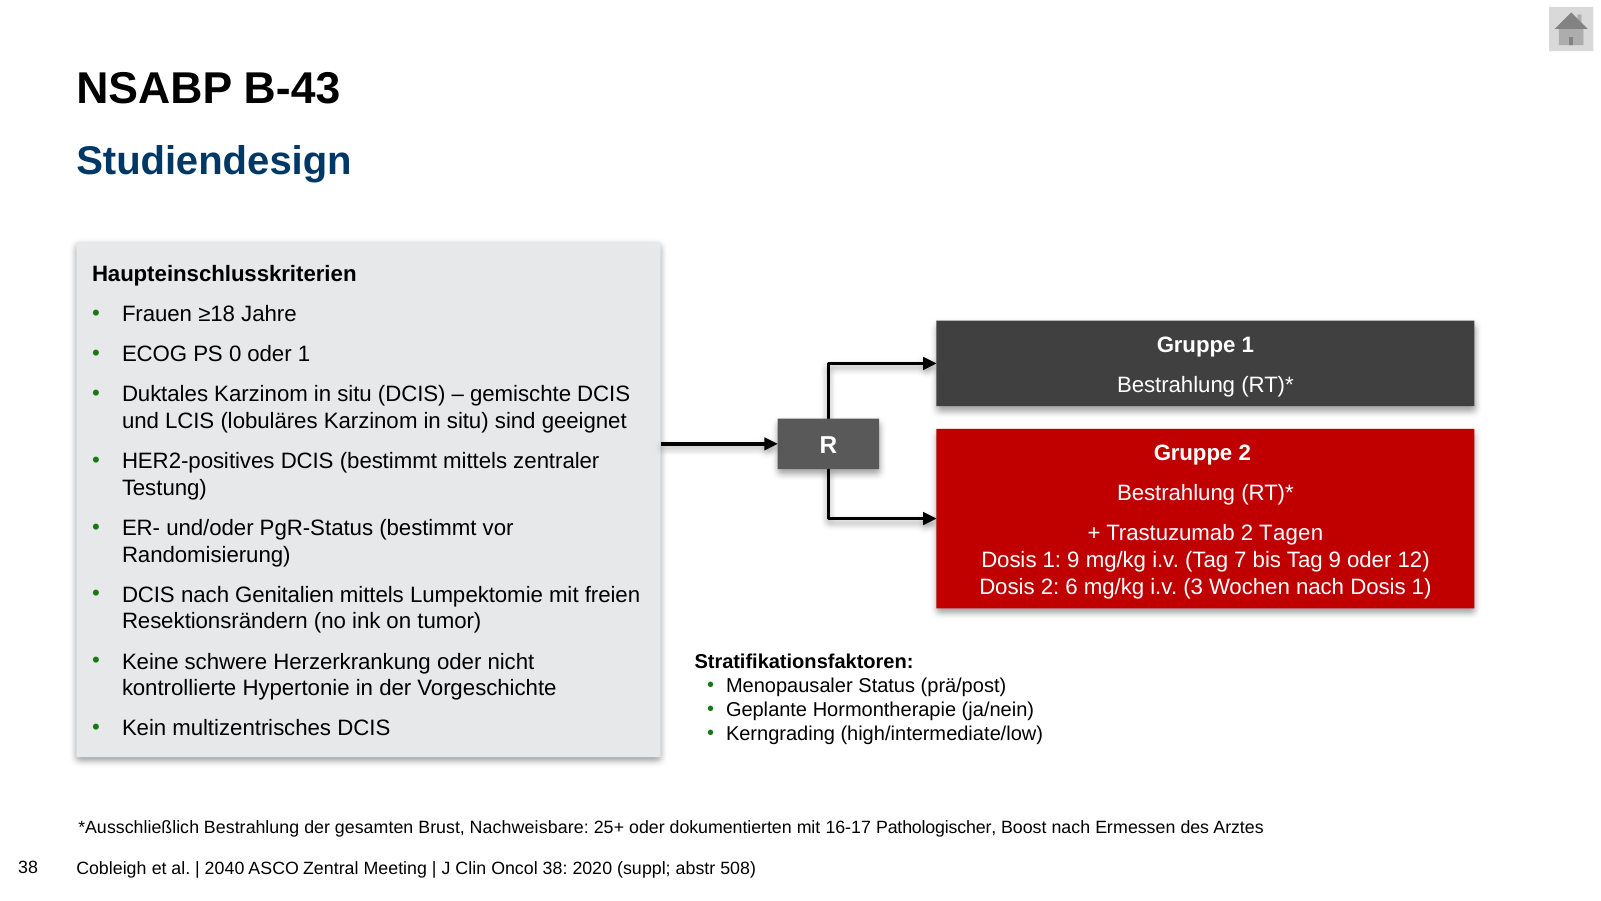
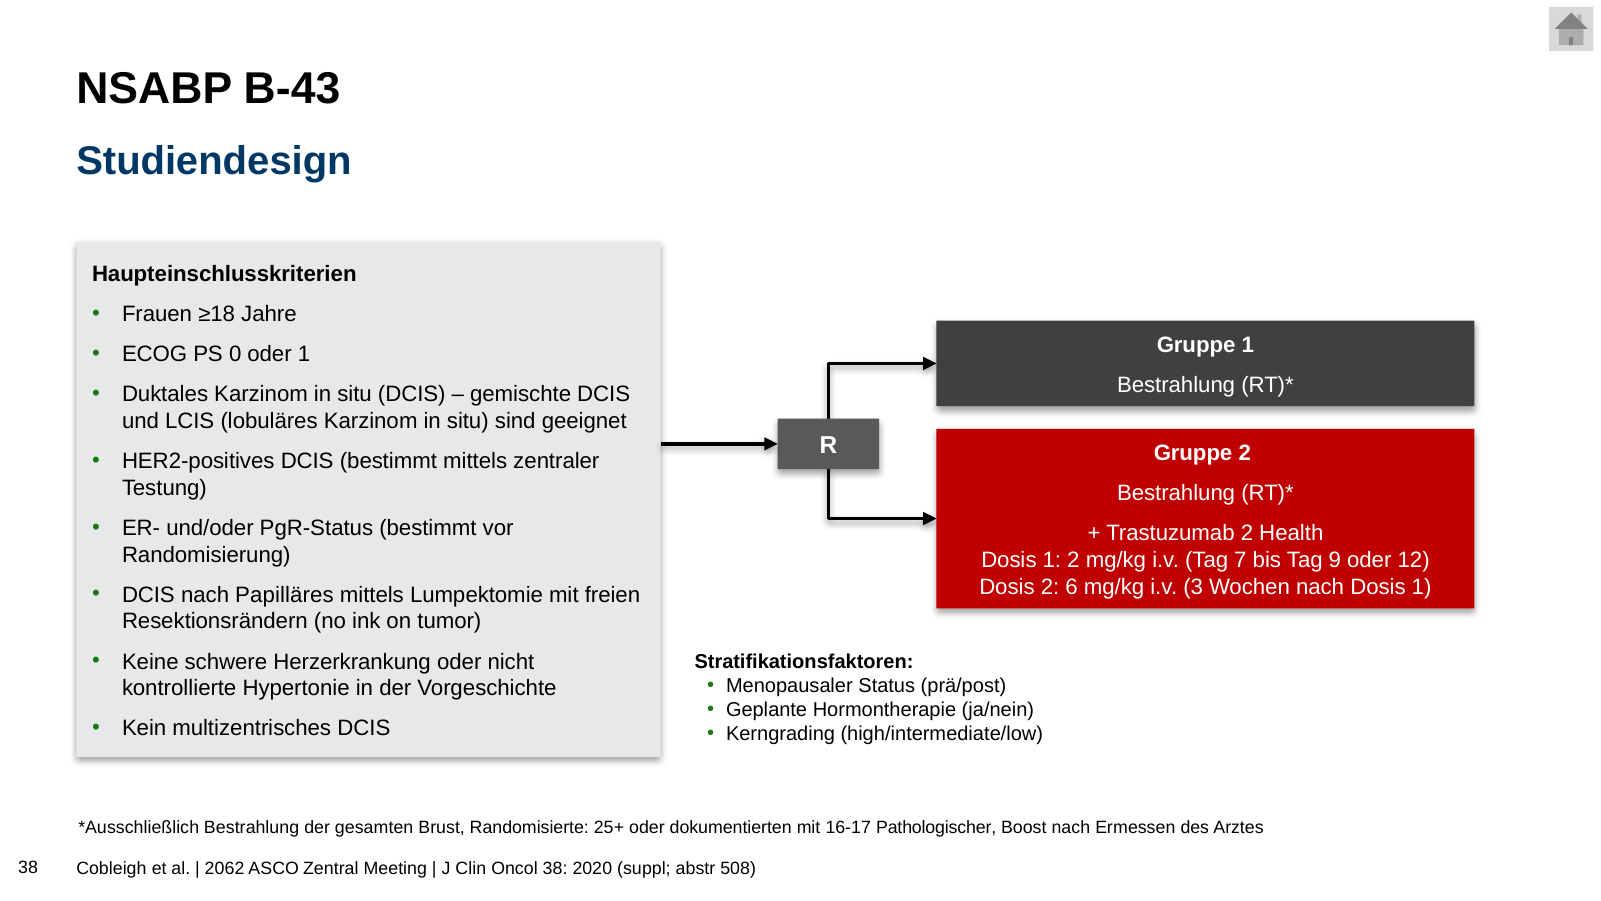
Tagen: Tagen -> Health (1291, 533)
1 9: 9 -> 2 (1073, 560)
Genitalien: Genitalien -> Papilläres (284, 595)
Nachweisbare: Nachweisbare -> Randomisierte (529, 827)
2040: 2040 -> 2062 (225, 868)
